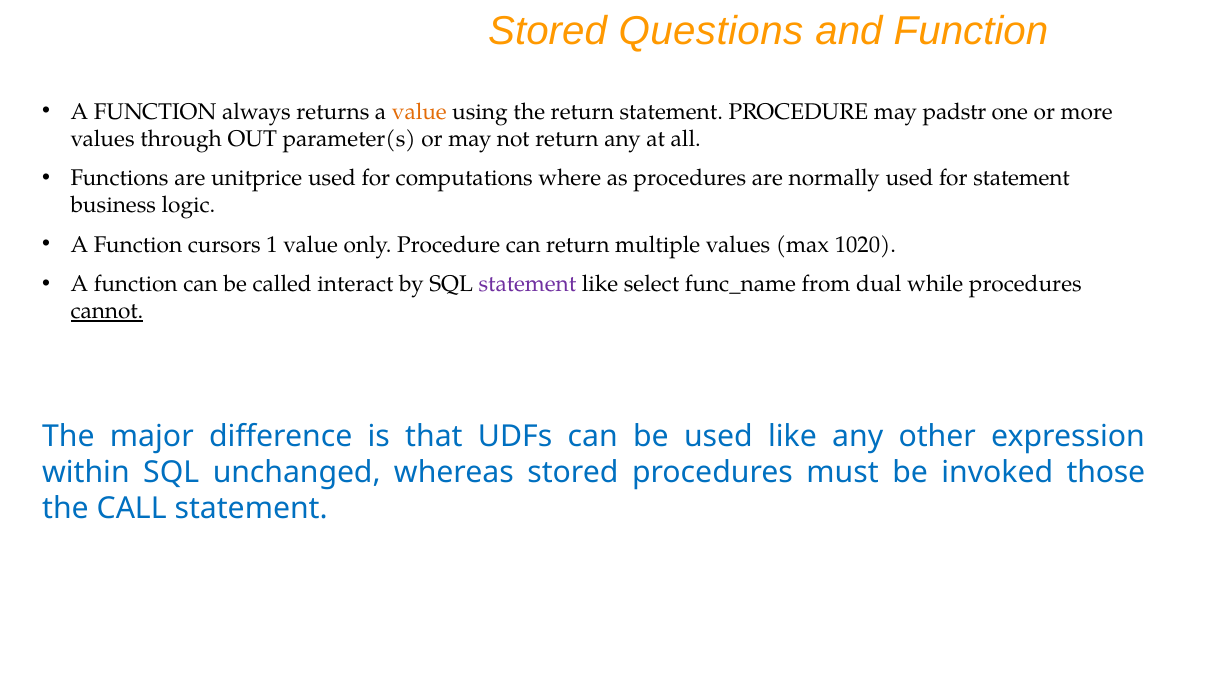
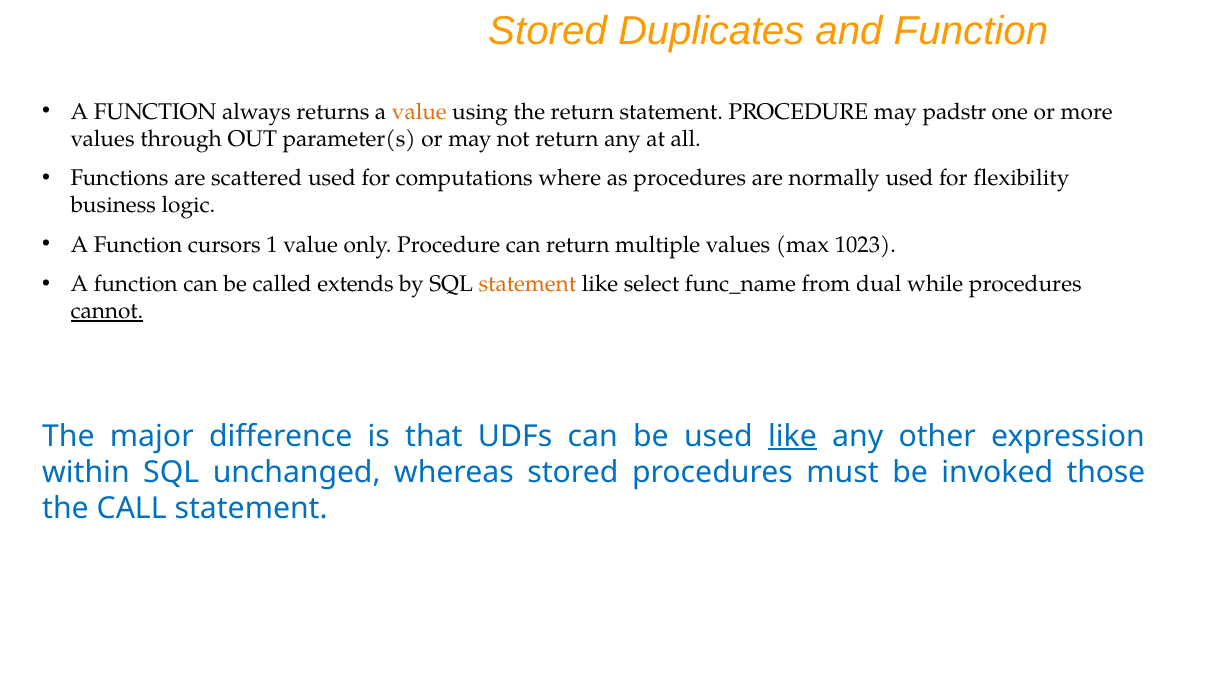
Questions: Questions -> Duplicates (711, 31)
unitprice: unitprice -> scattered (257, 178)
for statement: statement -> flexibility (1021, 178)
1020: 1020 -> 1023 (865, 245)
interact: interact -> extends (356, 284)
statement colour: purple -> orange (527, 284)
like underline: none -> present (792, 436)
